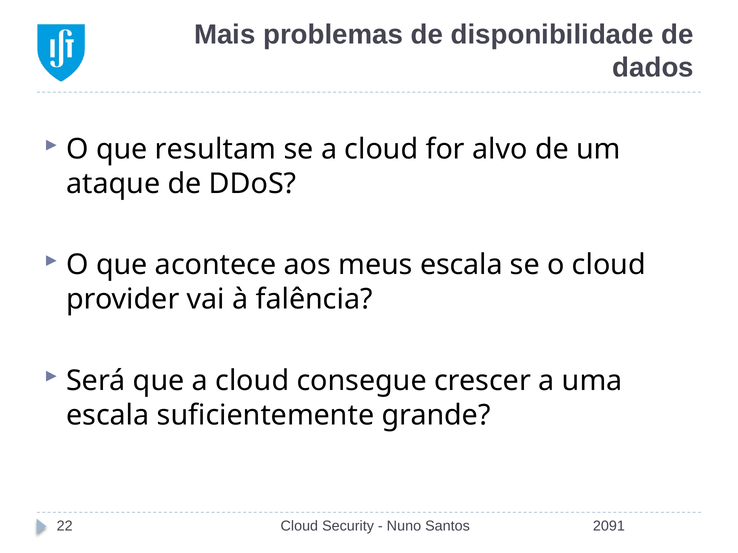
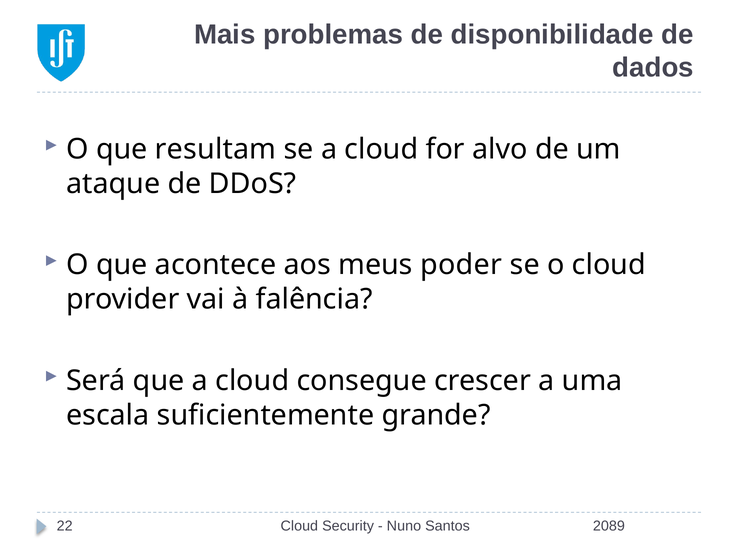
meus escala: escala -> poder (461, 265)
2091: 2091 -> 2089 (609, 526)
